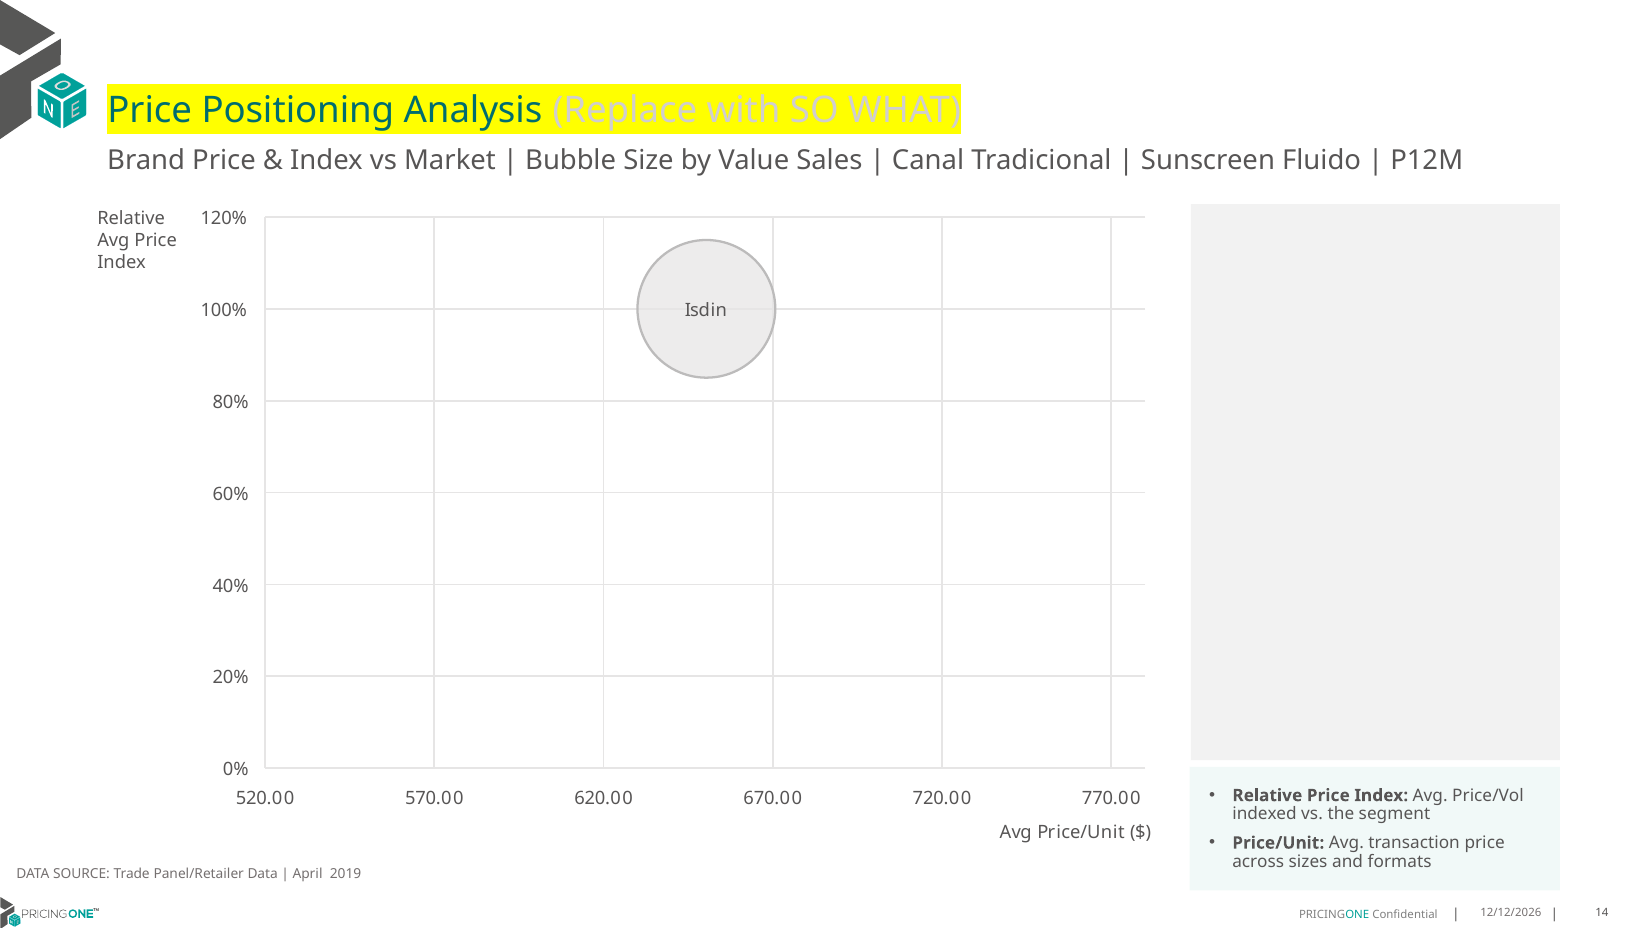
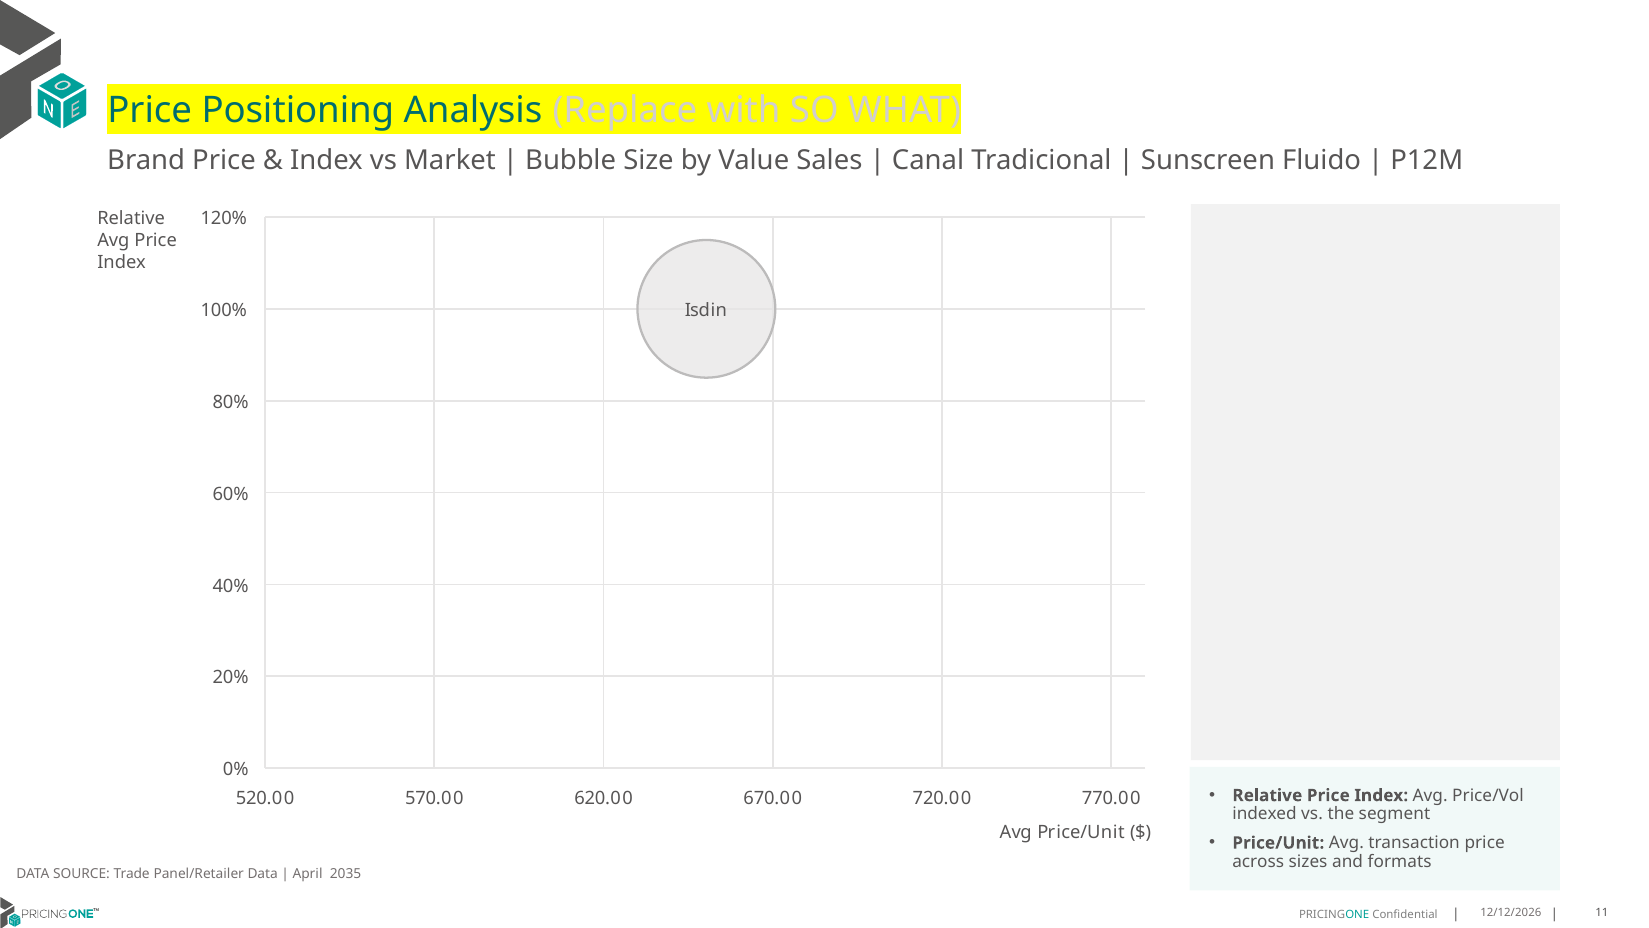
2019: 2019 -> 2035 (346, 874)
14: 14 -> 11 (1602, 912)
